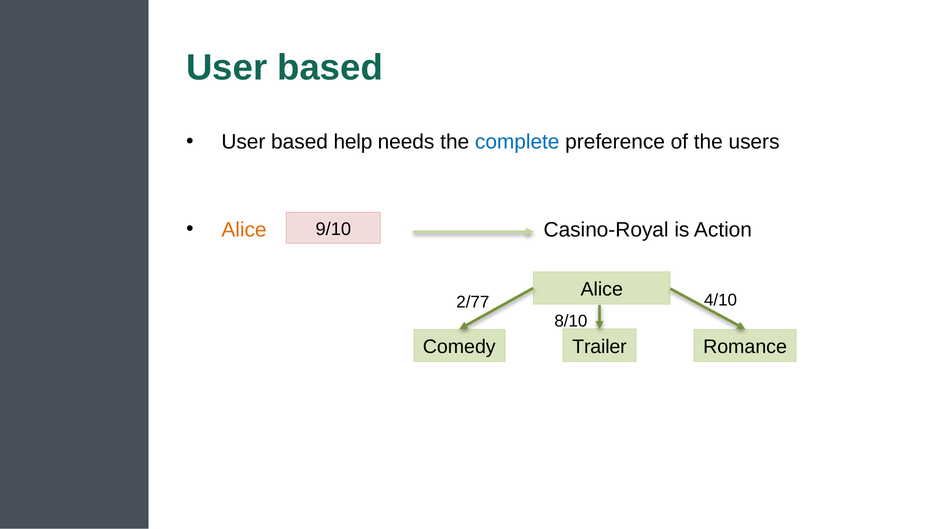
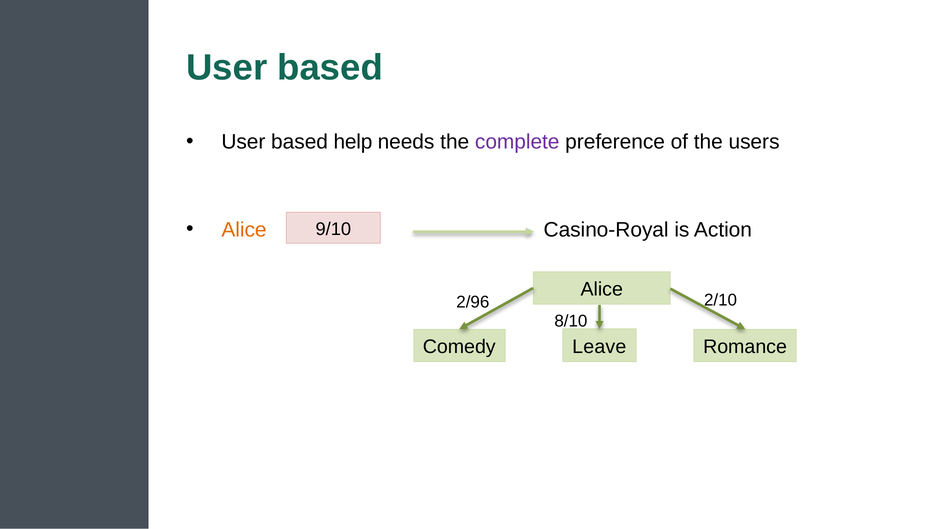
complete colour: blue -> purple (517, 142)
4/10: 4/10 -> 2/10 (721, 300)
2/77: 2/77 -> 2/96 (473, 303)
Trailer: Trailer -> Leave (599, 347)
